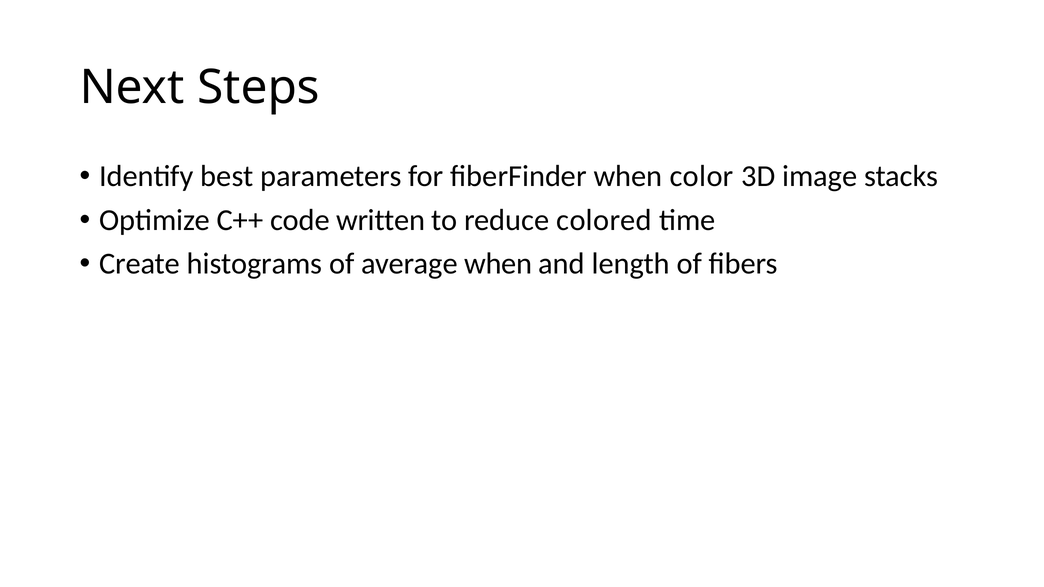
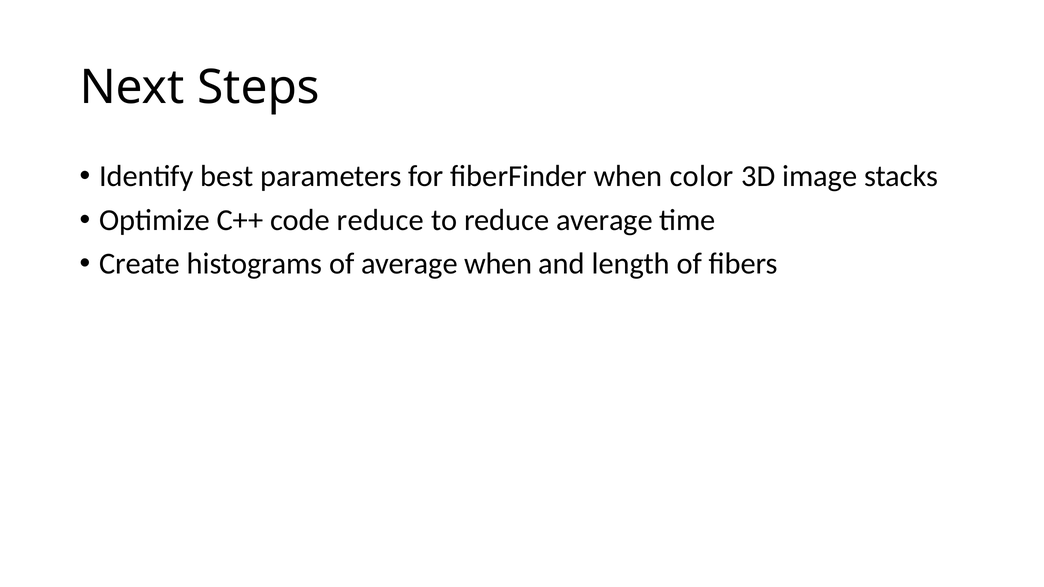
code written: written -> reduce (380, 220)
reduce colored: colored -> average (604, 220)
